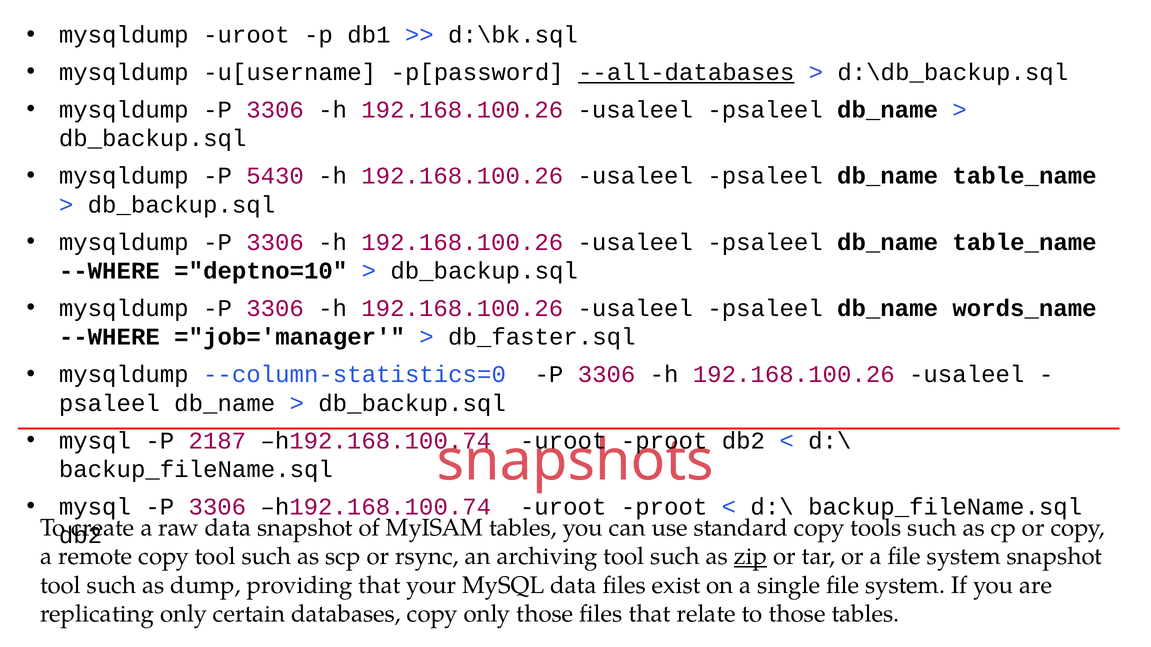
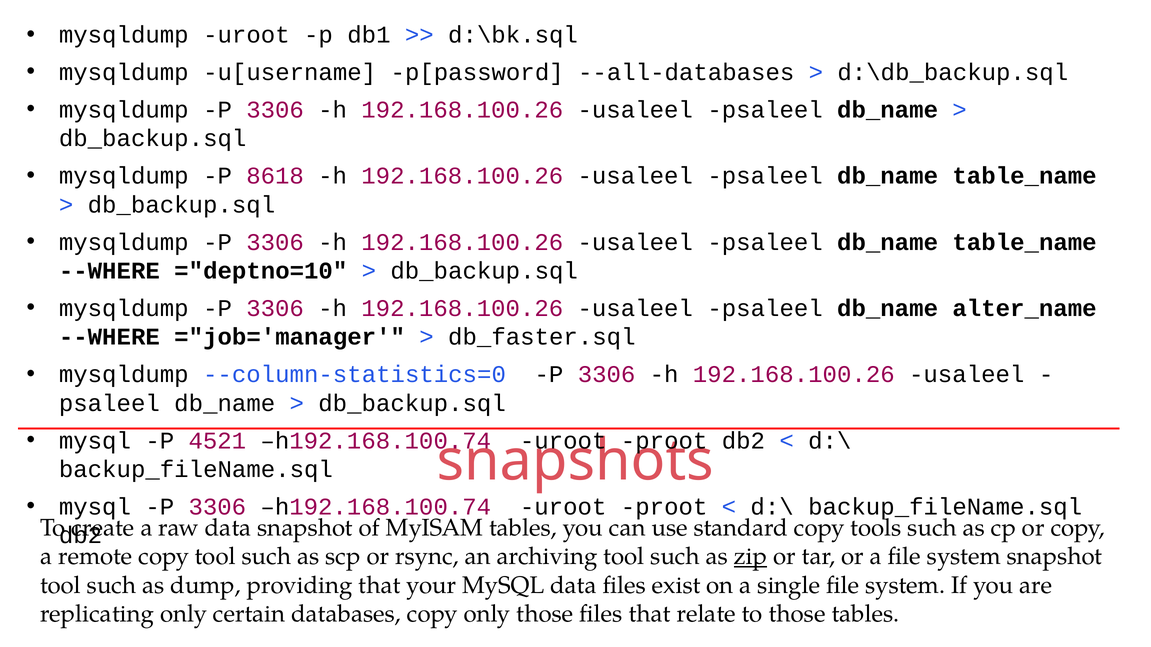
--all-databases underline: present -> none (686, 72)
5430: 5430 -> 8618 (275, 176)
words_name: words_name -> alter_name (1025, 308)
2187: 2187 -> 4521 (217, 441)
